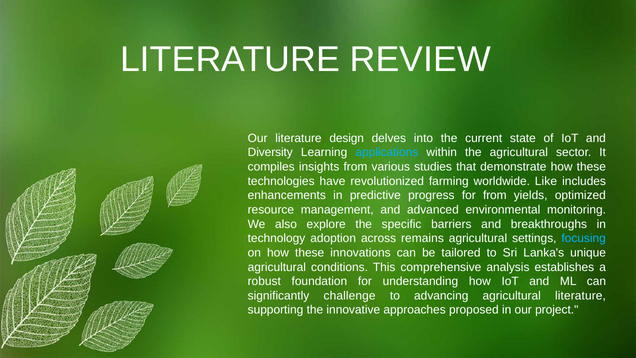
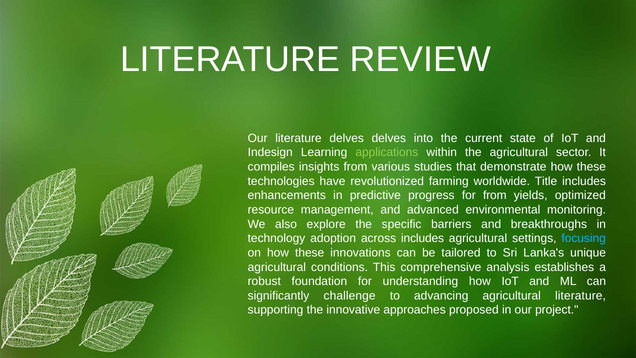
literature design: design -> delves (347, 138)
Diversity: Diversity -> Indesign (270, 152)
applications colour: light blue -> light green (387, 152)
Like: Like -> Title (546, 181)
across remains: remains -> includes (423, 238)
